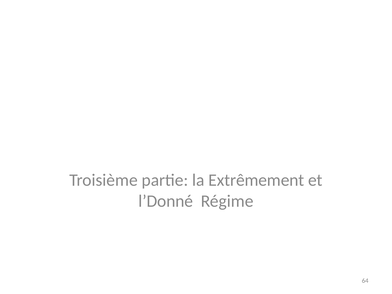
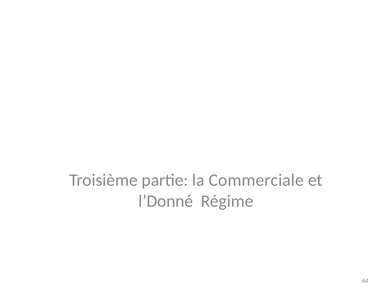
Extrêmement: Extrêmement -> Commerciale (256, 180)
